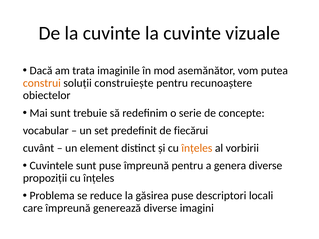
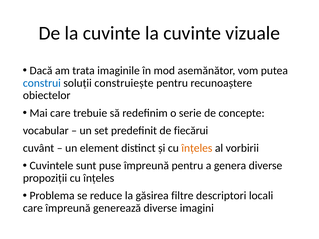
construi colour: orange -> blue (42, 83)
Mai sunt: sunt -> care (60, 113)
găsirea puse: puse -> filtre (182, 196)
